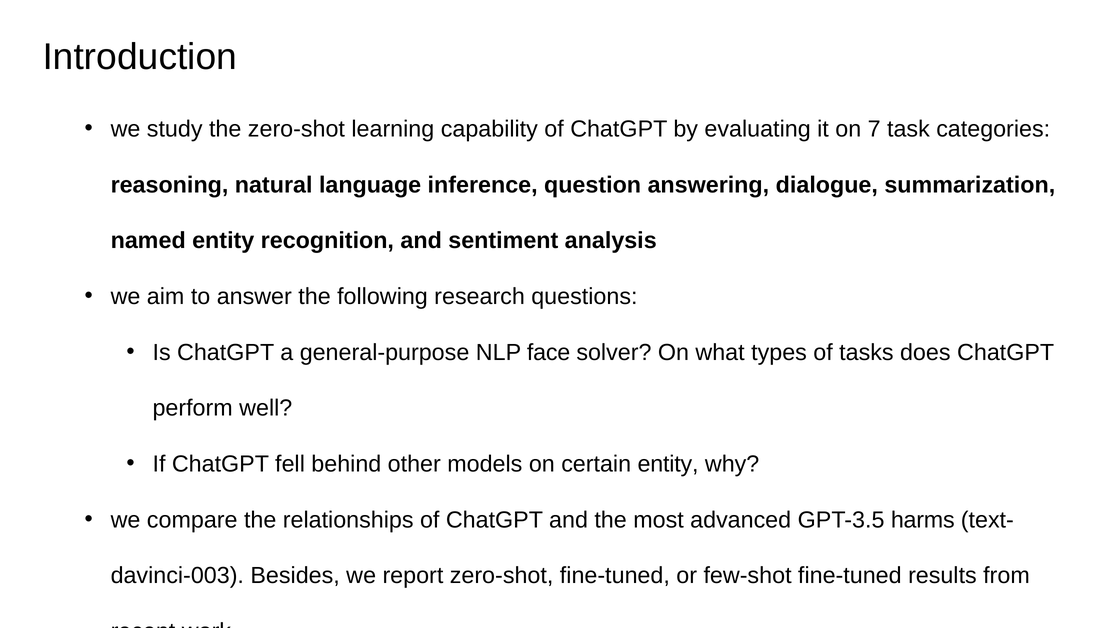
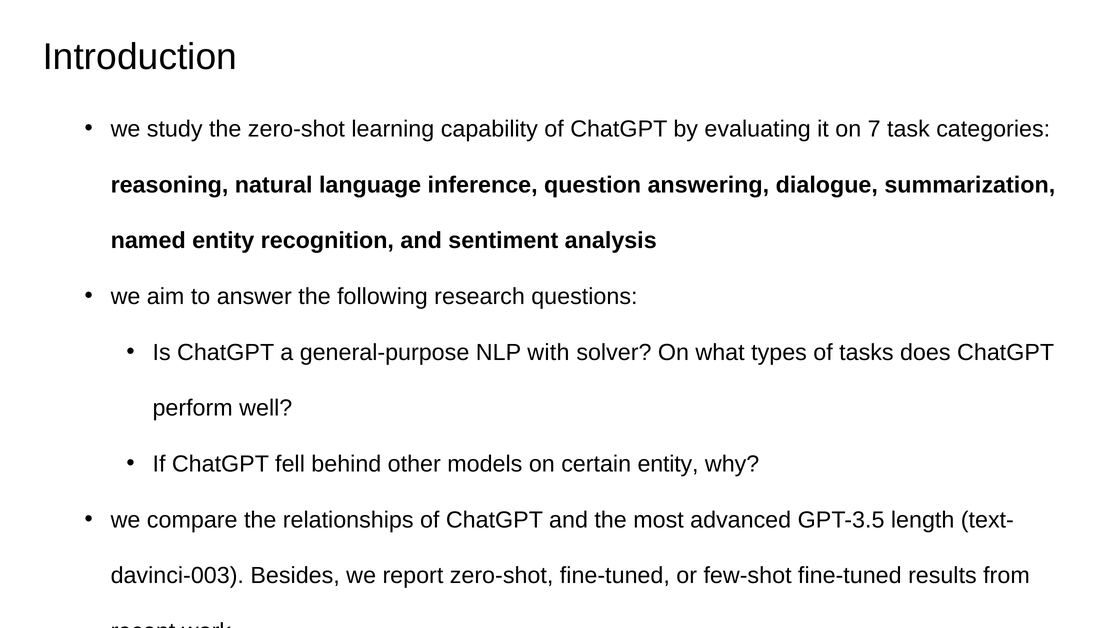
face: face -> with (548, 353)
harms: harms -> length (923, 520)
